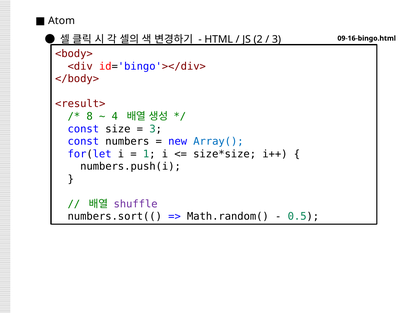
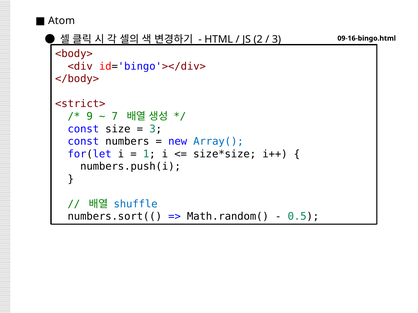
<result>: <result> -> <strict> (80, 104)
8: 8 -> 9 (90, 117)
4: 4 -> 7 (115, 117)
shuffle colour: purple -> blue (136, 204)
